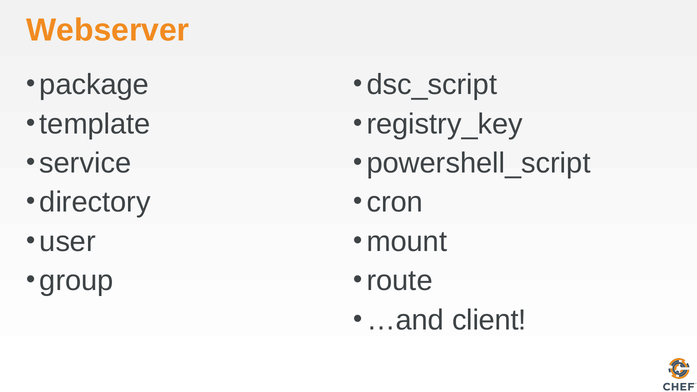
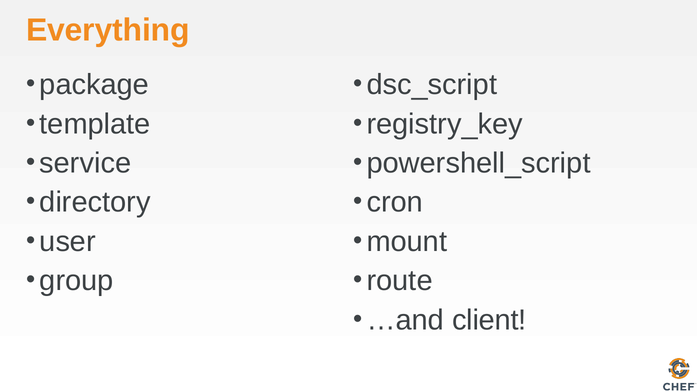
Webserver: Webserver -> Everything (108, 30)
